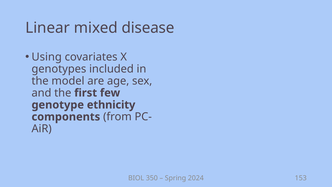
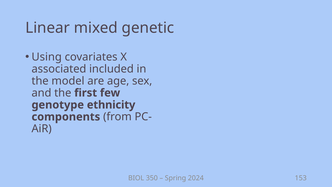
disease: disease -> genetic (148, 28)
genotypes: genotypes -> associated (59, 69)
